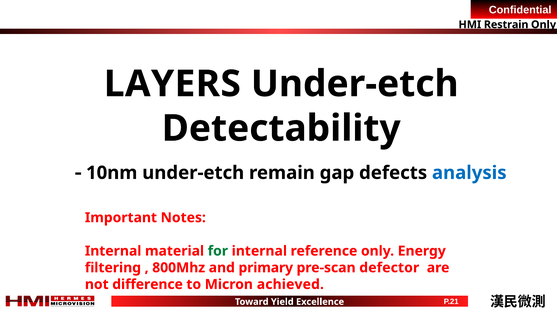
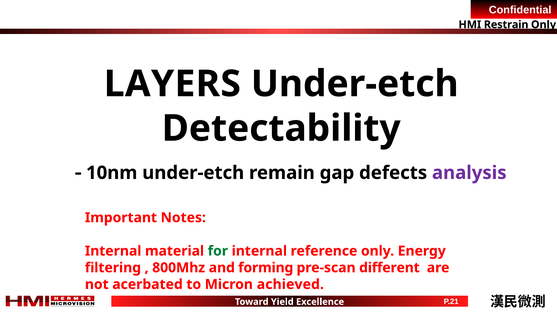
analysis colour: blue -> purple (469, 173)
primary: primary -> forming (266, 268)
defector: defector -> different (389, 268)
difference: difference -> acerbated (148, 285)
